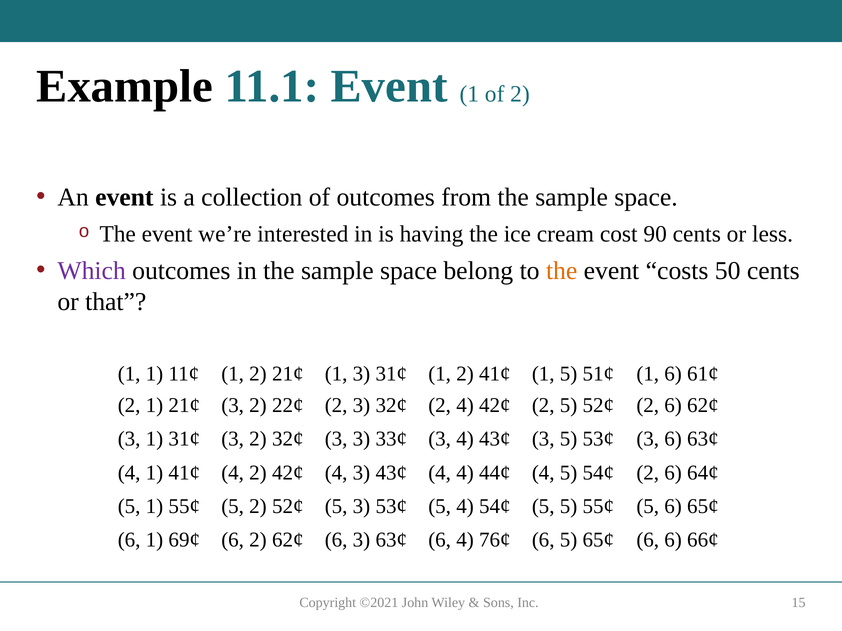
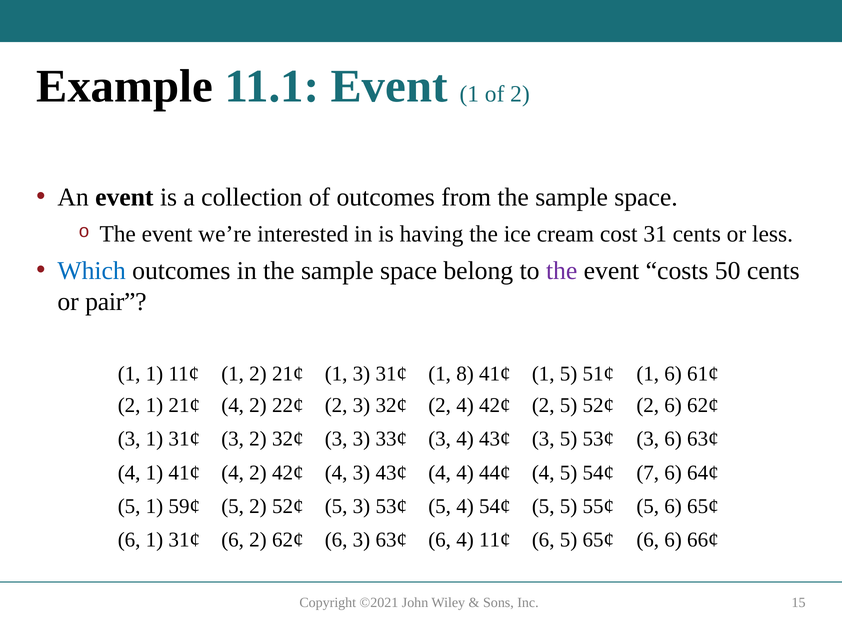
90: 90 -> 31 (655, 234)
Which colour: purple -> blue (92, 271)
the colour: orange -> purple (562, 271)
that: that -> pair (116, 302)
31¢ 1 2: 2 -> 8 (465, 374)
21¢ 3: 3 -> 4 (233, 406)
54¢ 2: 2 -> 7 (648, 473)
1 55¢: 55¢ -> 59¢ (184, 507)
6 1 69¢: 69¢ -> 31¢ (184, 540)
4 76¢: 76¢ -> 11¢ (495, 540)
